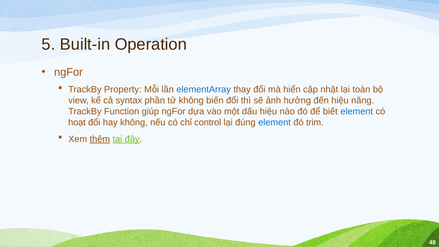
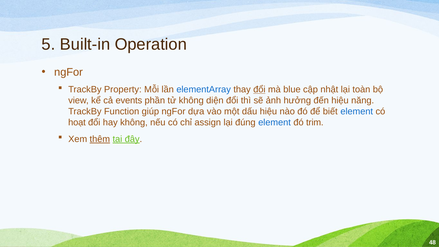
đổi underline: none -> present (259, 90)
hiển: hiển -> blue (292, 90)
syntax: syntax -> events (129, 101)
biến: biến -> diện (215, 101)
control: control -> assign (208, 123)
